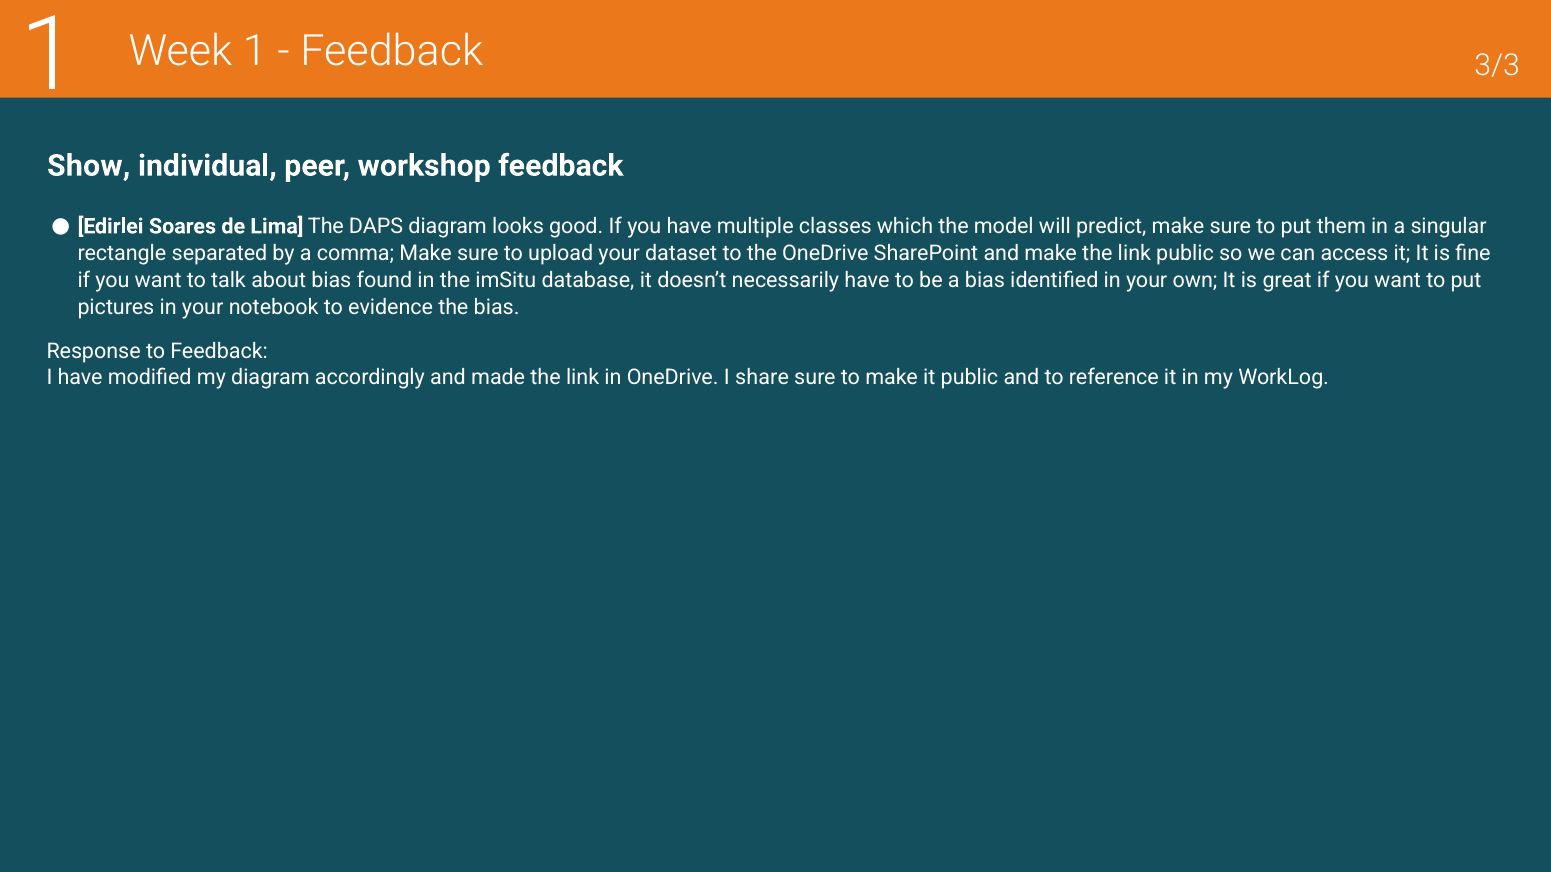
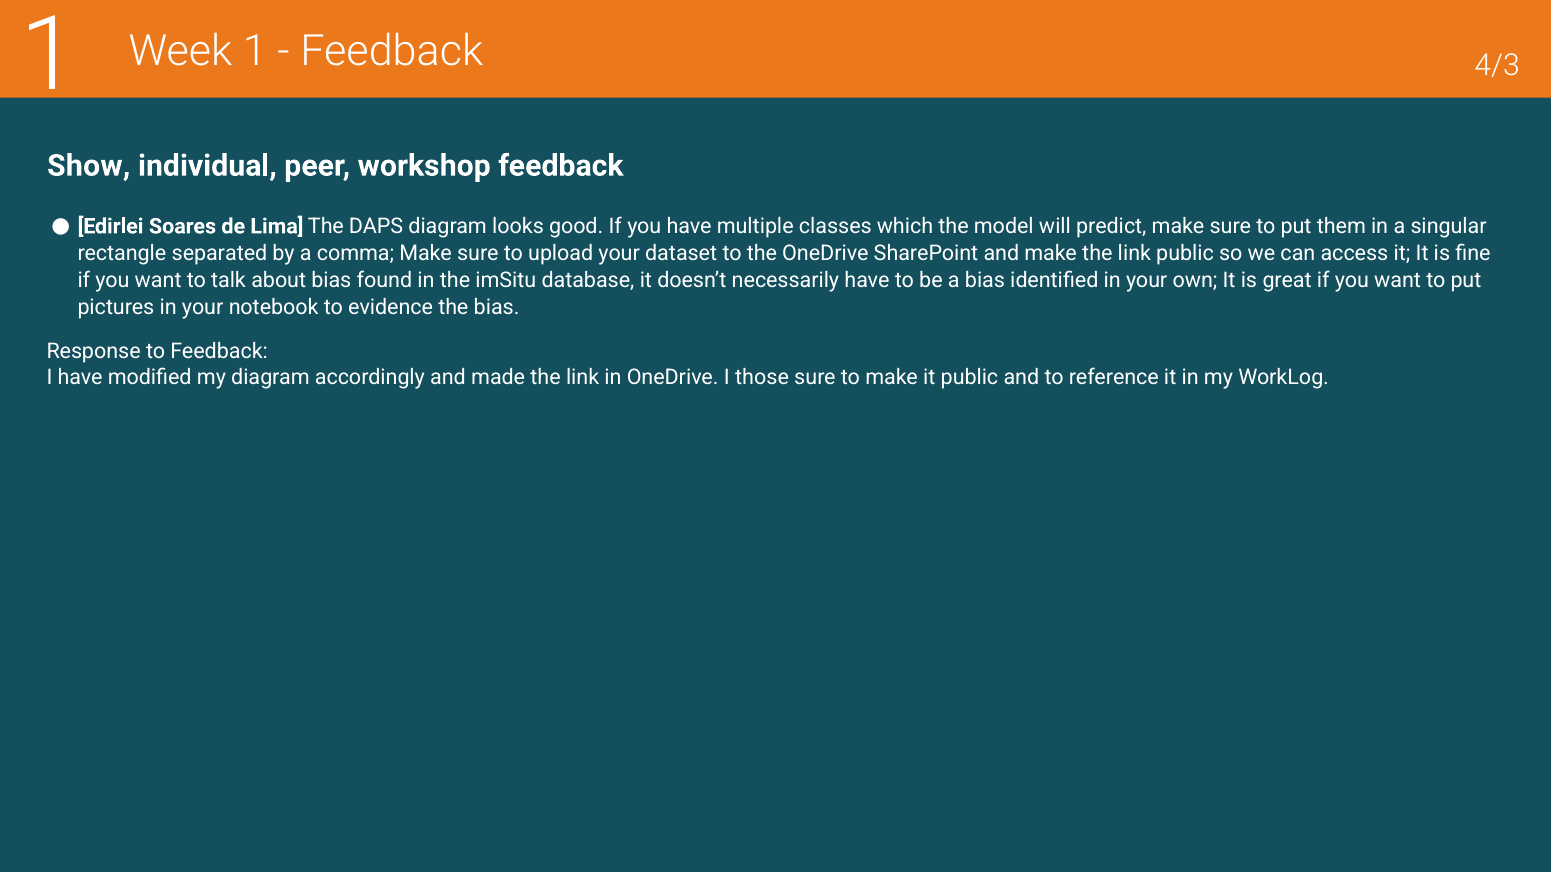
3/3: 3/3 -> 4/3 (1497, 66)
share: share -> those (762, 378)
